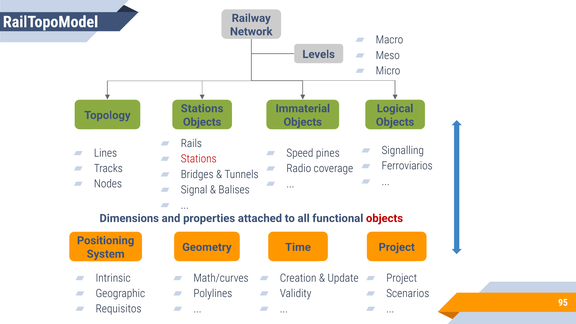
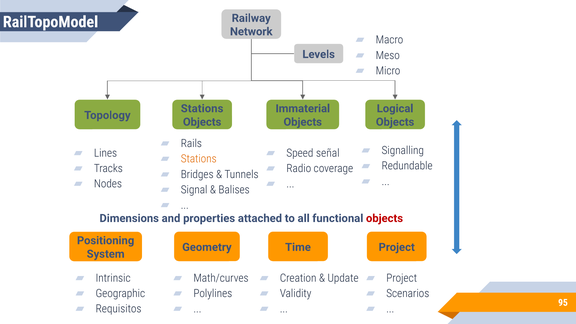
pines: pines -> señal (328, 153)
Stations colour: red -> orange (199, 159)
Ferroviarios: Ferroviarios -> Redundable (407, 166)
